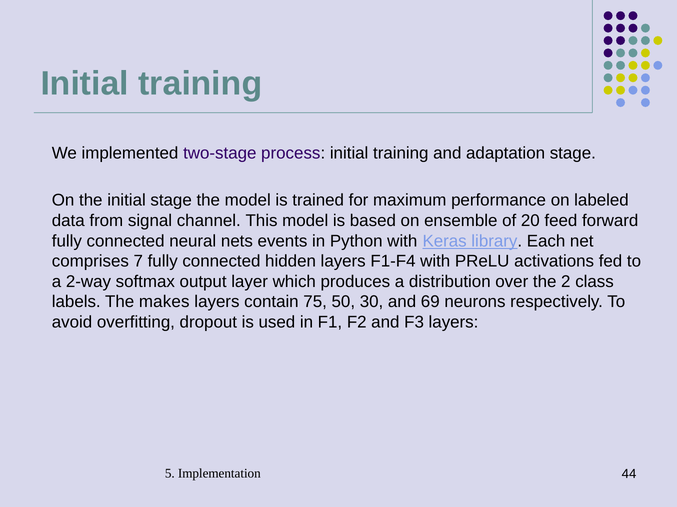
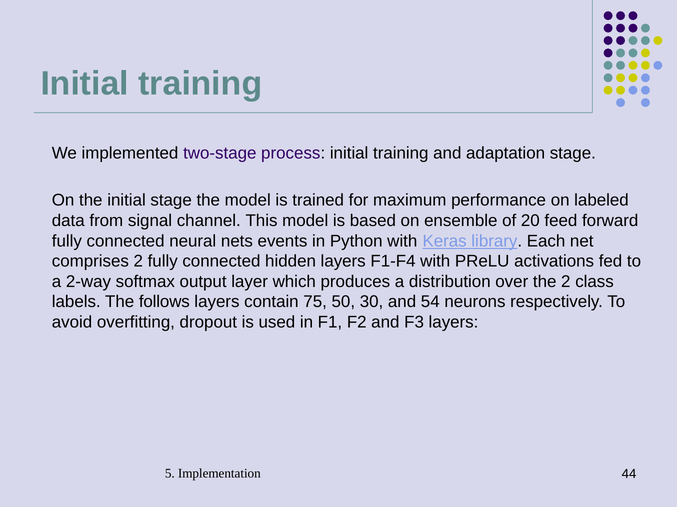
comprises 7: 7 -> 2 (138, 262)
makes: makes -> follows (164, 302)
69: 69 -> 54 (430, 302)
